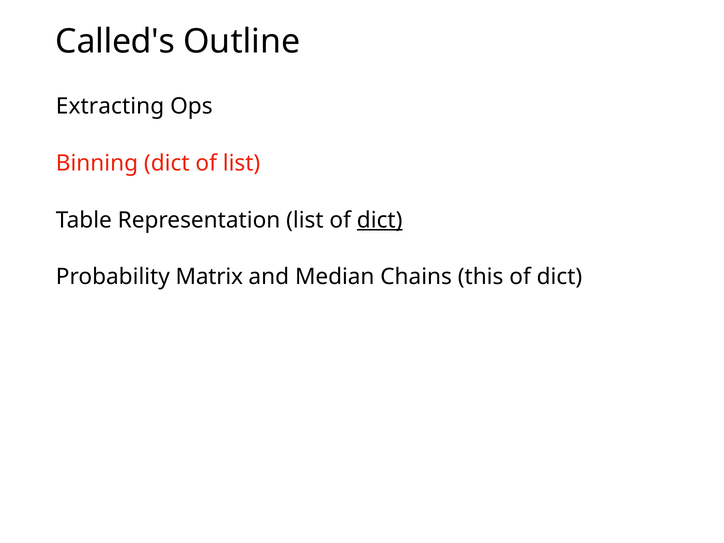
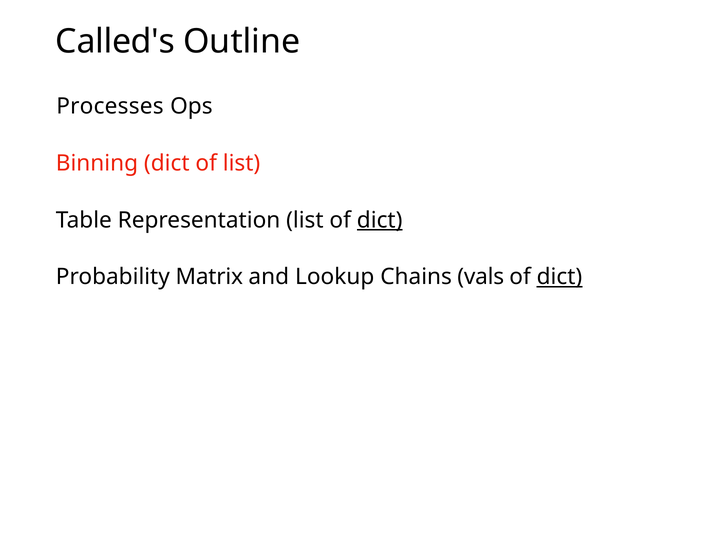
Extracting: Extracting -> Processes (110, 106)
Median: Median -> Lookup (335, 277)
this: this -> vals (481, 277)
dict underline: none -> present (559, 277)
